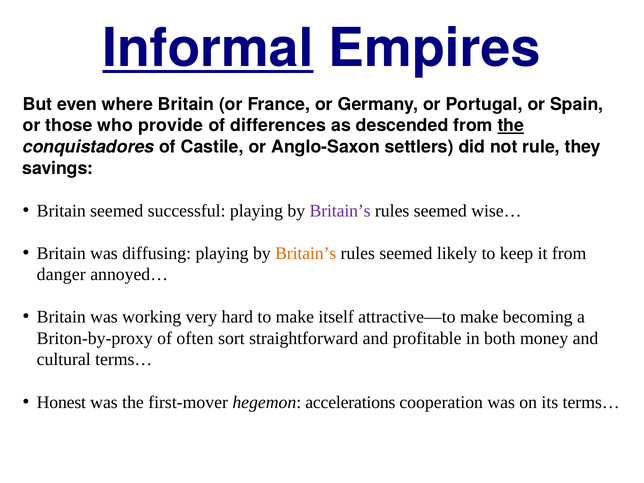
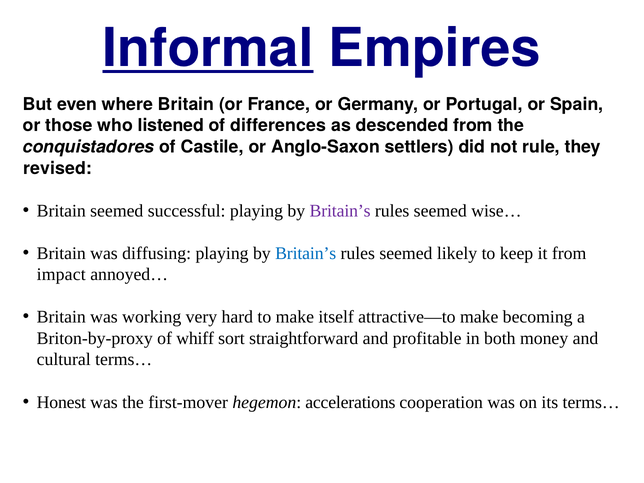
provide: provide -> listened (171, 126)
the underline: present -> none (511, 126)
savings: savings -> revised (58, 168)
Britain’s colour: orange -> blue (306, 253)
danger: danger -> impact (61, 275)
often: often -> whiff (195, 338)
